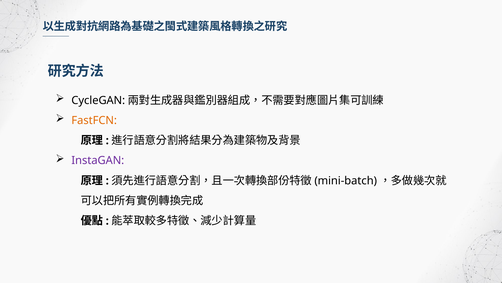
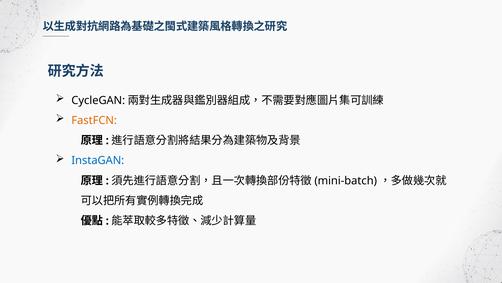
InstaGAN colour: purple -> blue (98, 160)
